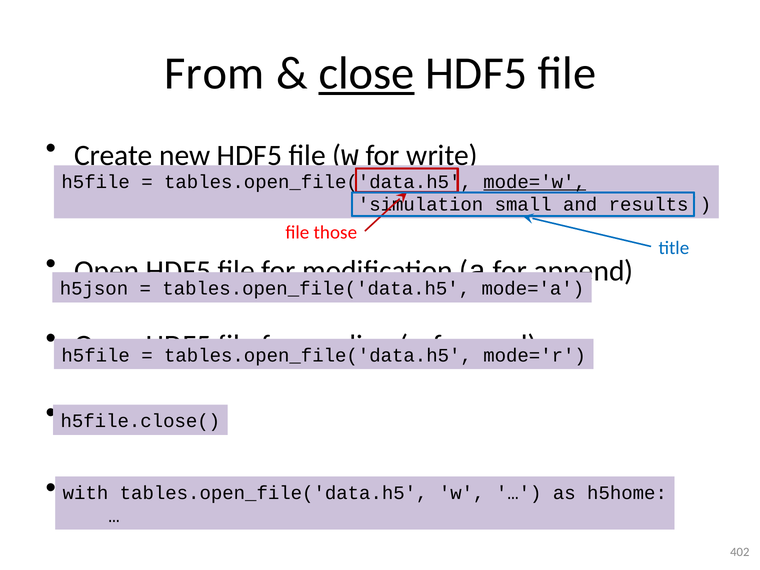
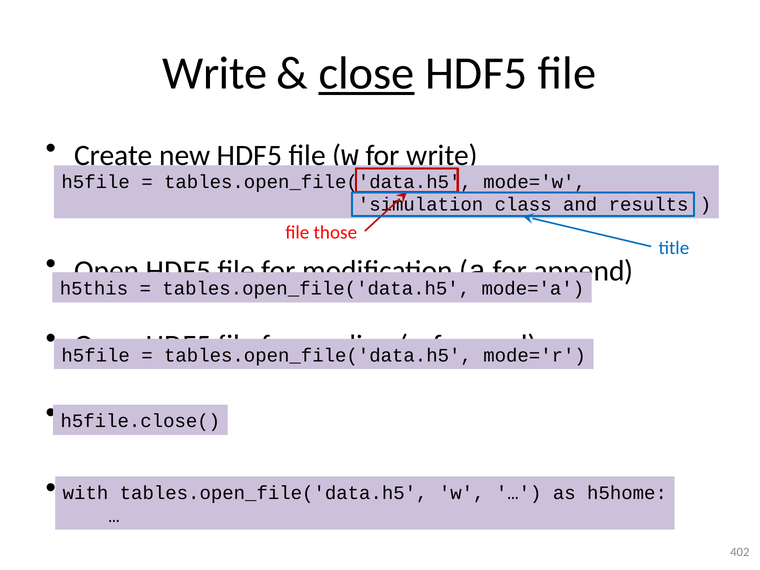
From: From -> Write (215, 74)
mode='w underline: present -> none (535, 182)
small: small -> class (523, 205)
h5json: h5json -> h5this (94, 289)
